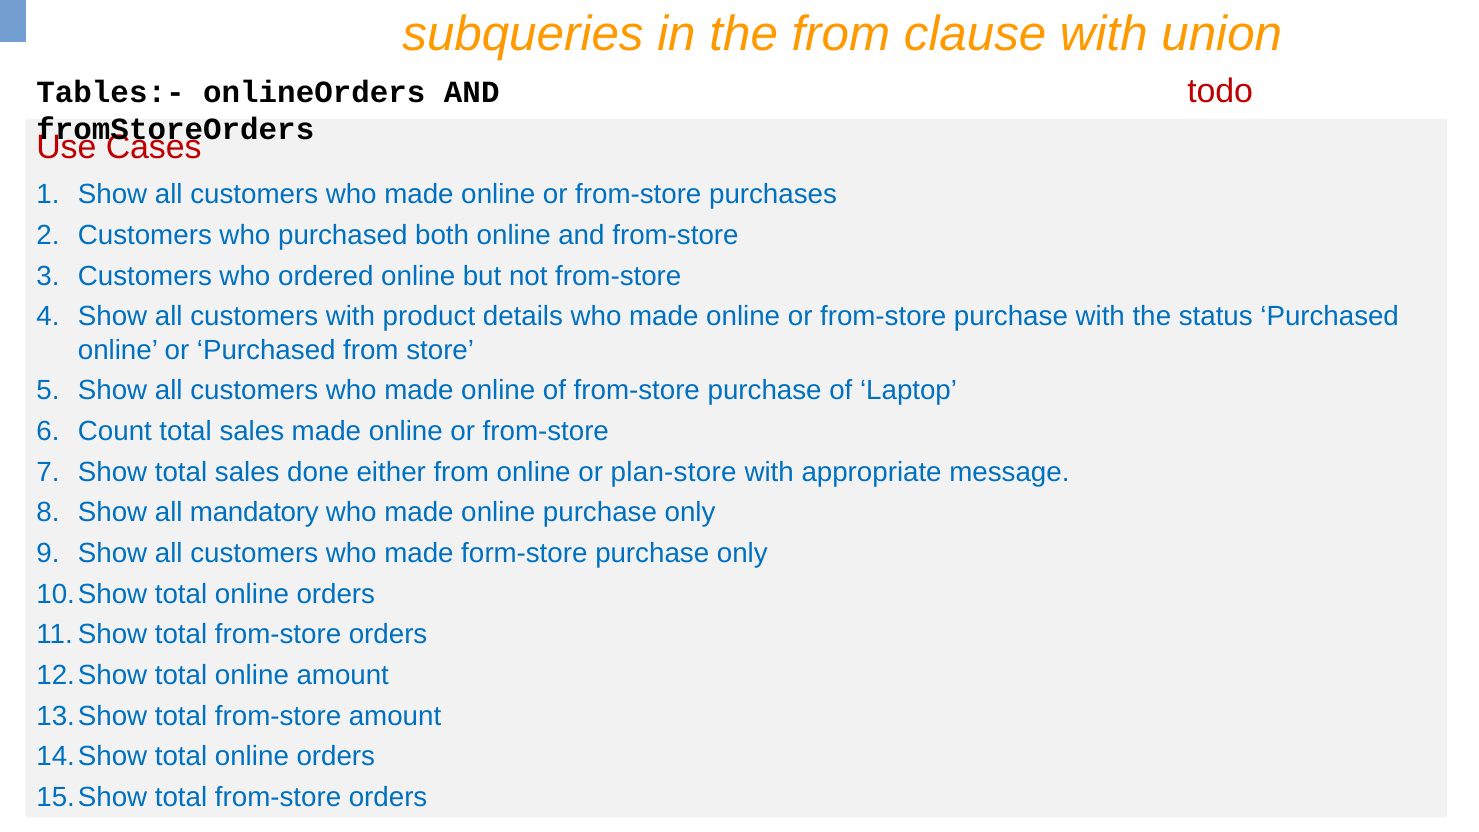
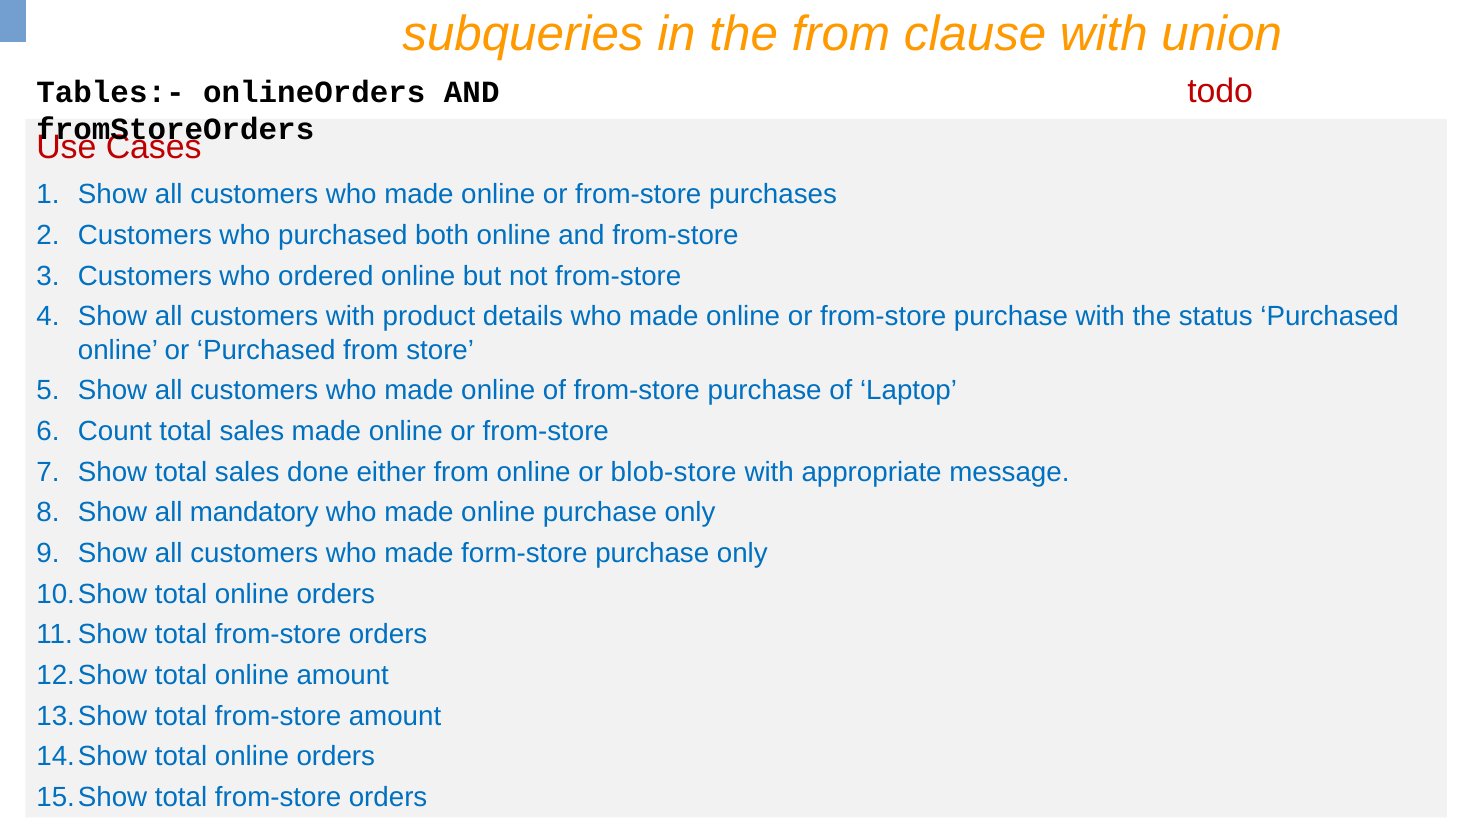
plan-store: plan-store -> blob-store (674, 472)
